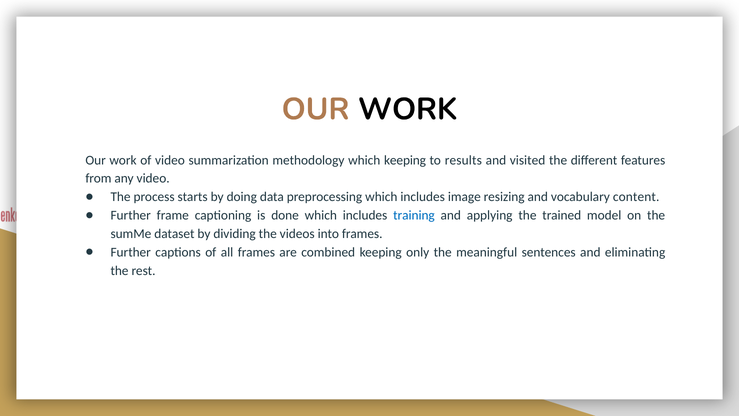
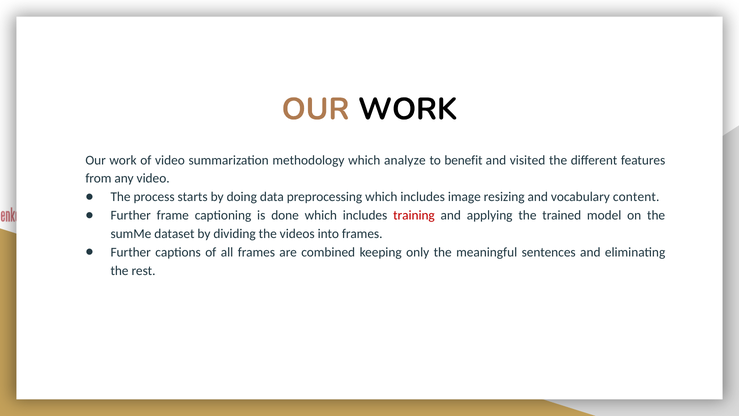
which keeping: keeping -> analyze (405, 160)
results: results -> benefit (463, 160)
training colour: blue -> red (414, 215)
